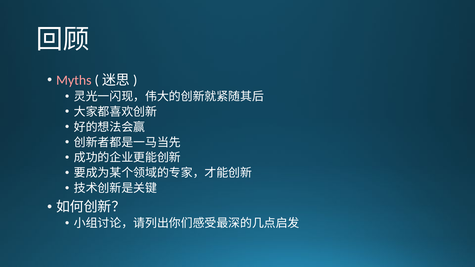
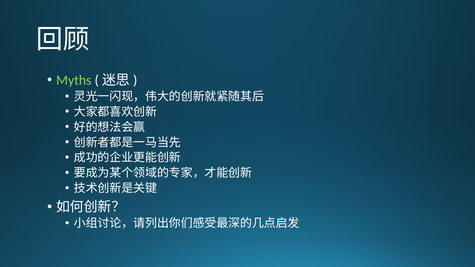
Myths colour: pink -> light green (74, 80)
